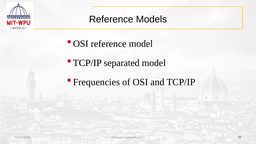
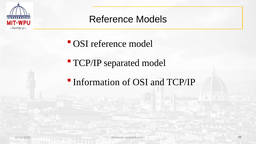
Frequencies: Frequencies -> Information (96, 82)
